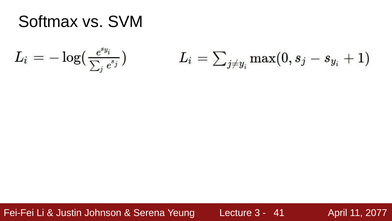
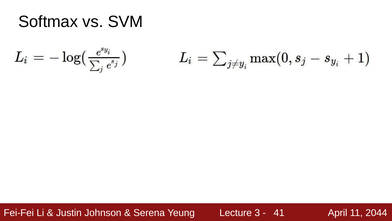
2077: 2077 -> 2044 (376, 212)
